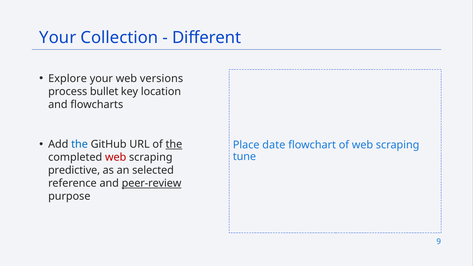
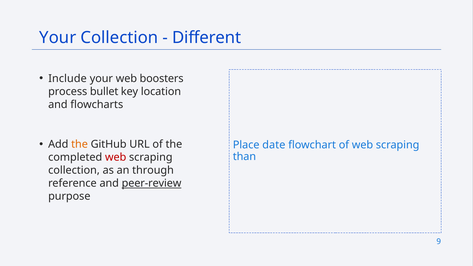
Explore: Explore -> Include (68, 79)
versions: versions -> boosters (162, 79)
the colour: blue -> orange (80, 144)
the underline: present -> none (174, 144)
tune: tune -> than (244, 157)
predictive: predictive -> collection (74, 170)
selected: selected -> through (153, 170)
